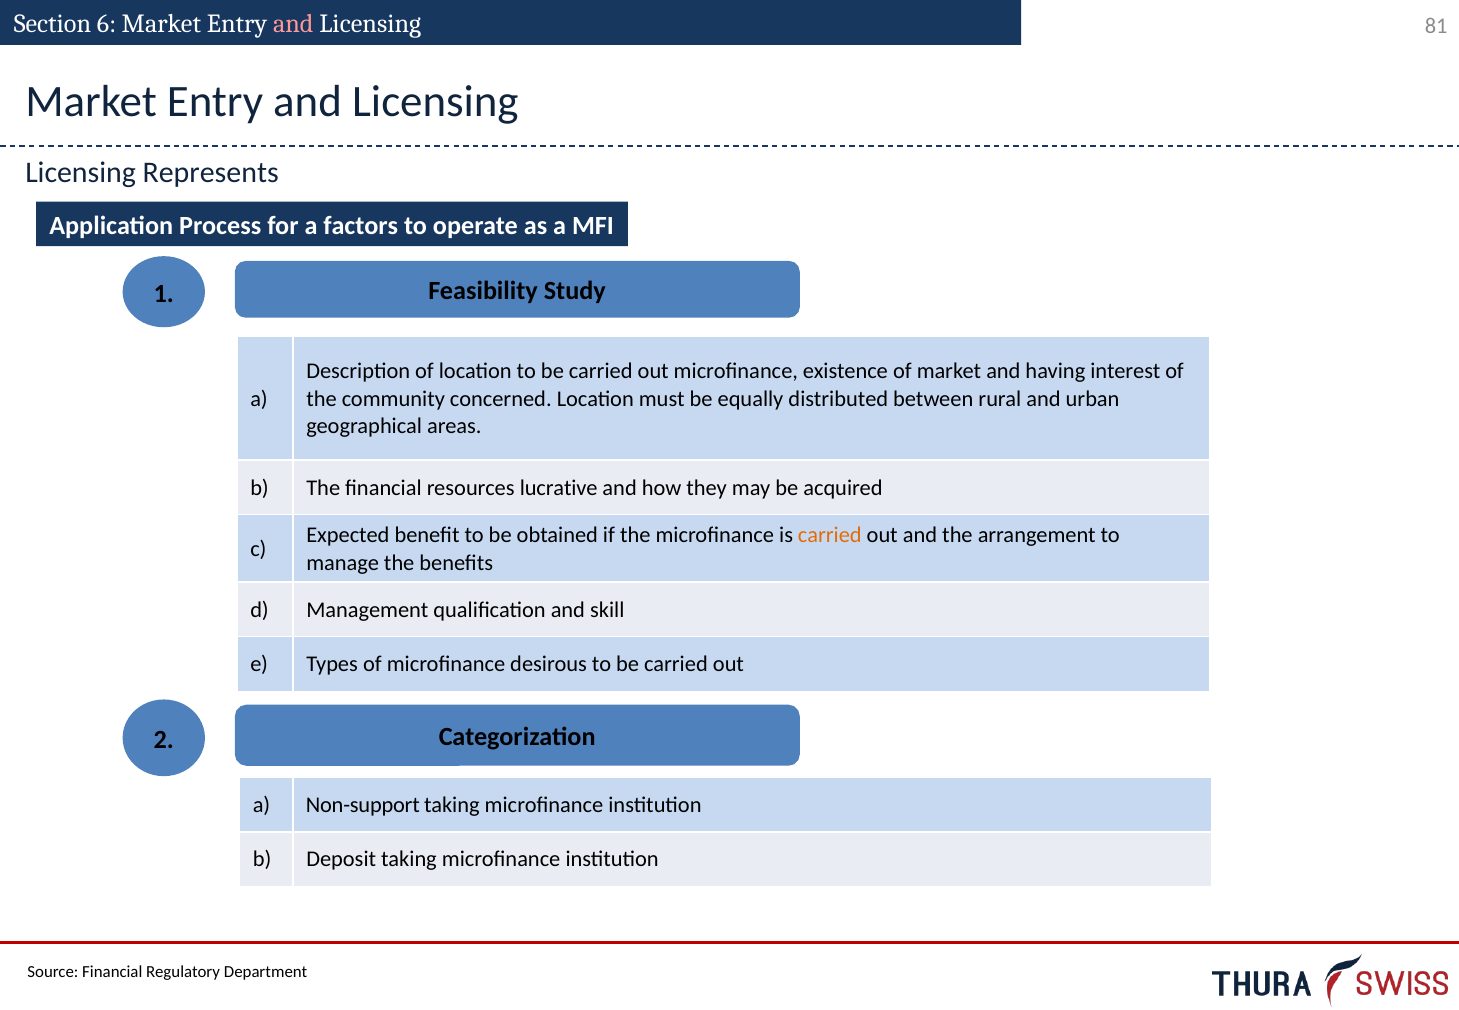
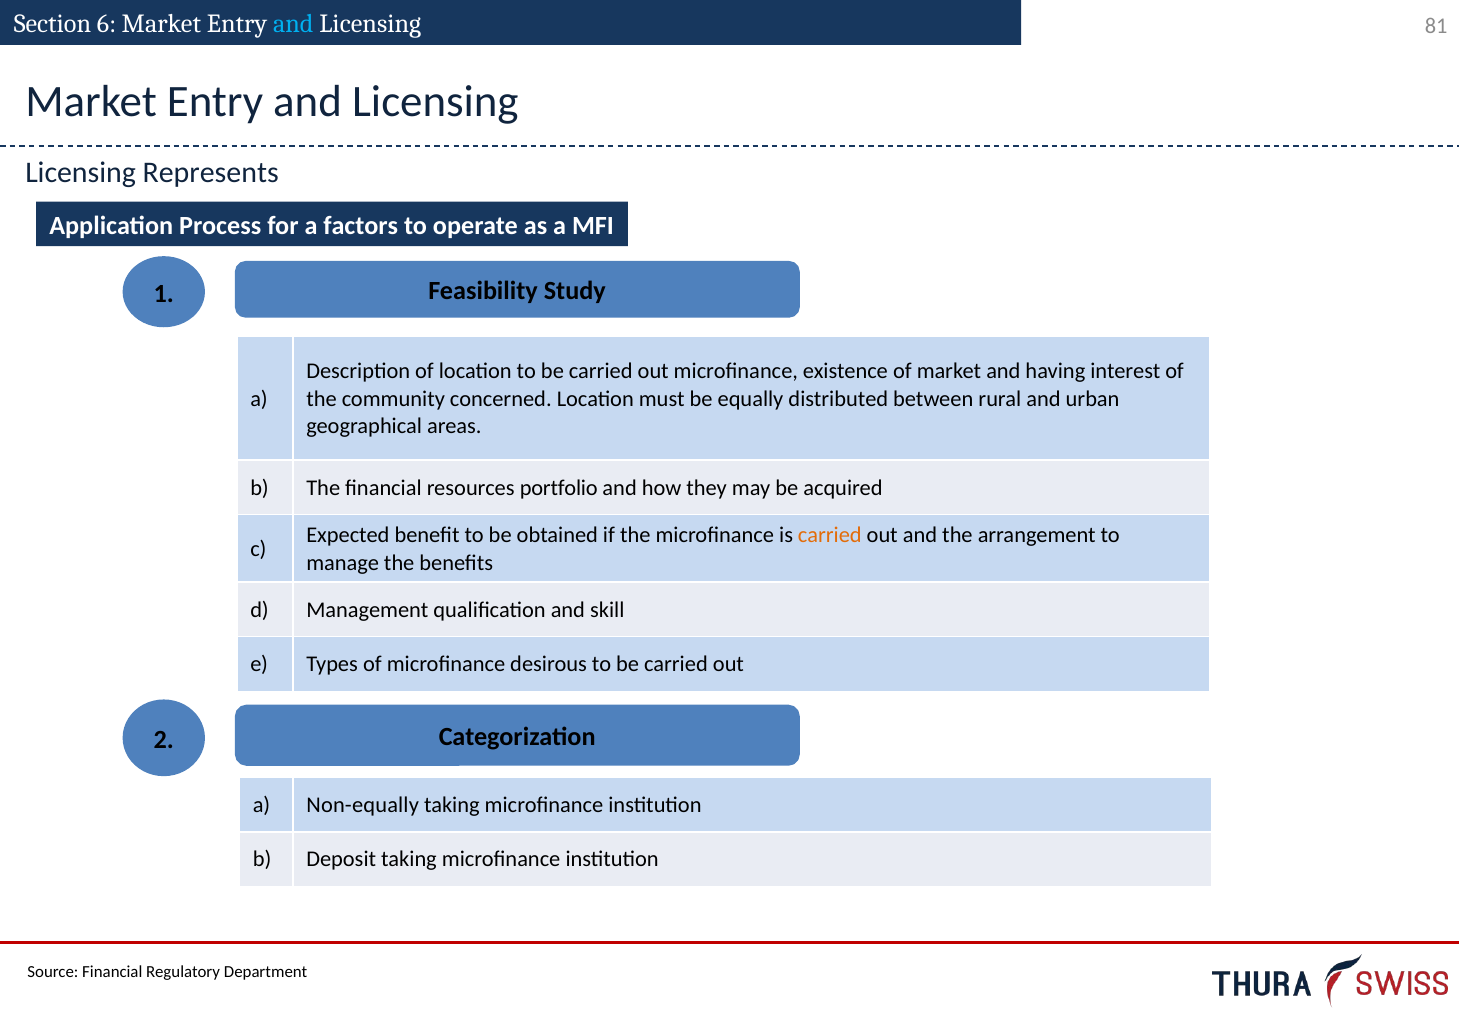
and colour: pink -> light blue (293, 24)
lucrative: lucrative -> portfolio (559, 488)
Non-support: Non-support -> Non-equally (363, 805)
